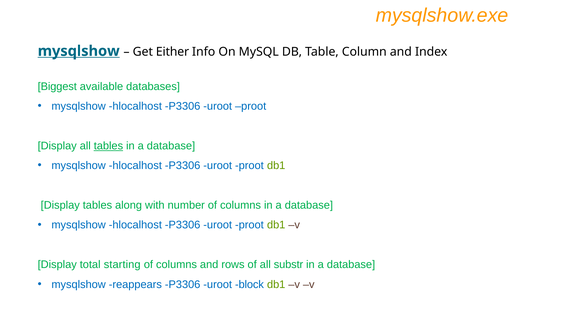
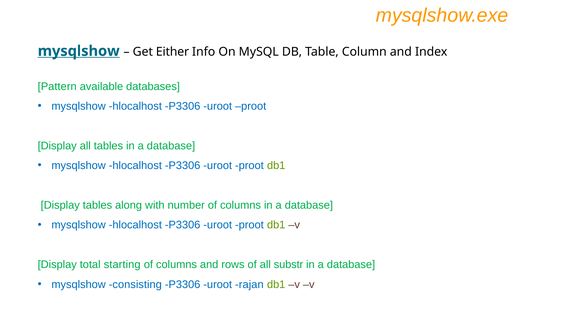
Biggest: Biggest -> Pattern (57, 86)
tables underline: present -> none (108, 146)
reappears: reappears -> consisting (135, 284)
block: block -> rajan (249, 284)
